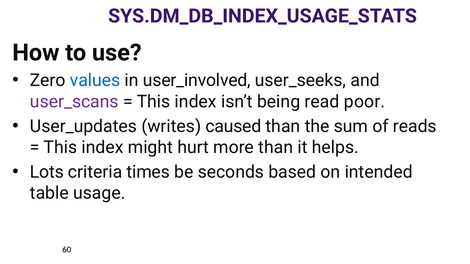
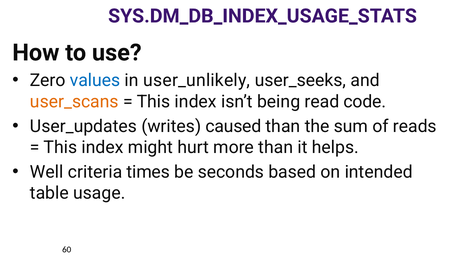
user_involved: user_involved -> user_unlikely (197, 81)
user_scans colour: purple -> orange (74, 102)
poor: poor -> code (365, 102)
Lots: Lots -> Well (47, 172)
